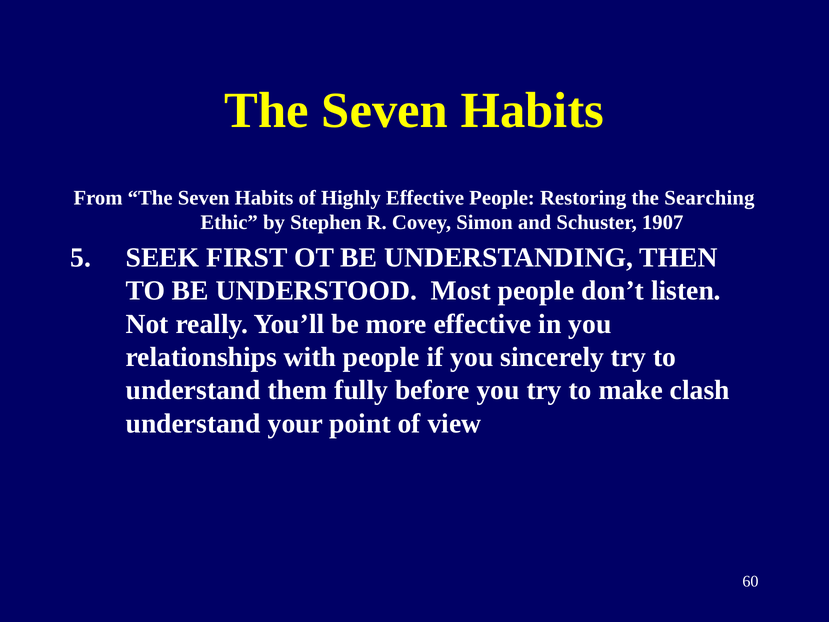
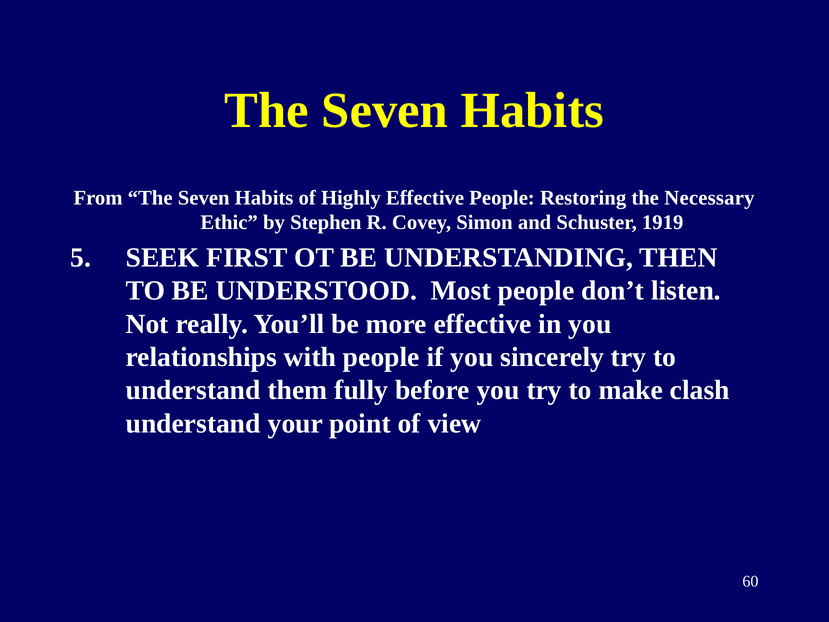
Searching: Searching -> Necessary (709, 198)
1907: 1907 -> 1919 (663, 223)
